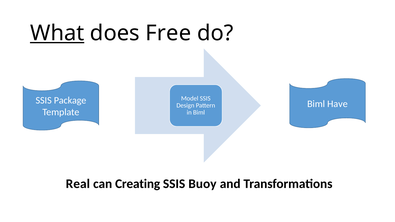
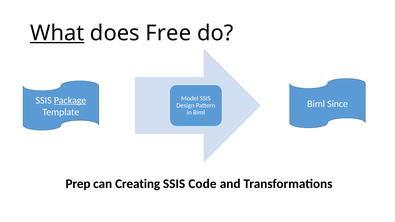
Package underline: none -> present (70, 100)
Have: Have -> Since (338, 104)
Real: Real -> Prep (78, 184)
Buoy: Buoy -> Code (202, 184)
